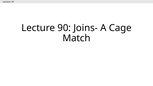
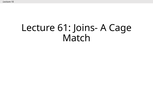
90: 90 -> 61 (64, 28)
